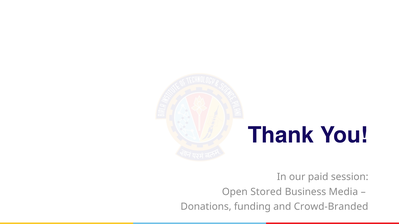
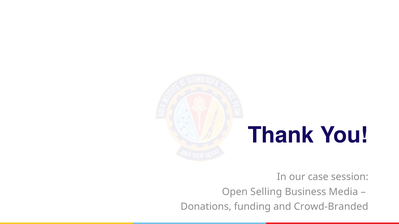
paid: paid -> case (318, 177)
Stored: Stored -> Selling (266, 192)
